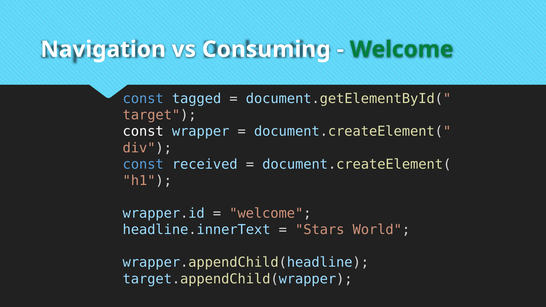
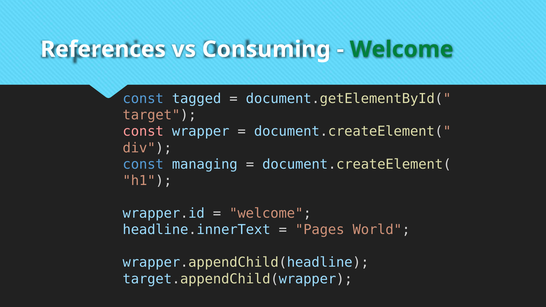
Navigation: Navigation -> References (103, 49)
const colour: white -> pink (143, 132)
received: received -> managing (205, 164)
Stars: Stars -> Pages (320, 230)
